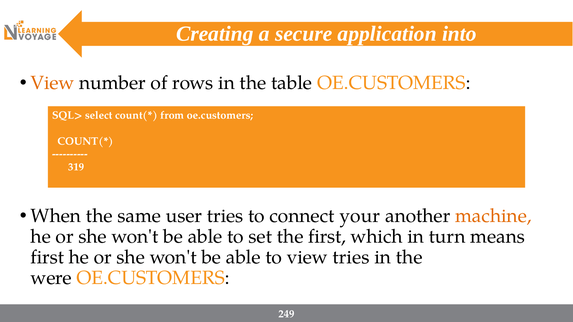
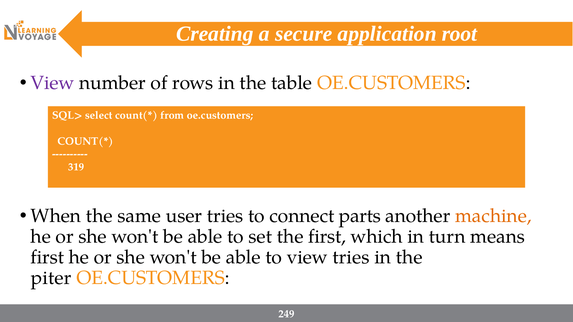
into: into -> root (459, 34)
View colour: orange -> purple (53, 83)
your: your -> parts (360, 216)
were: were -> piter (51, 278)
